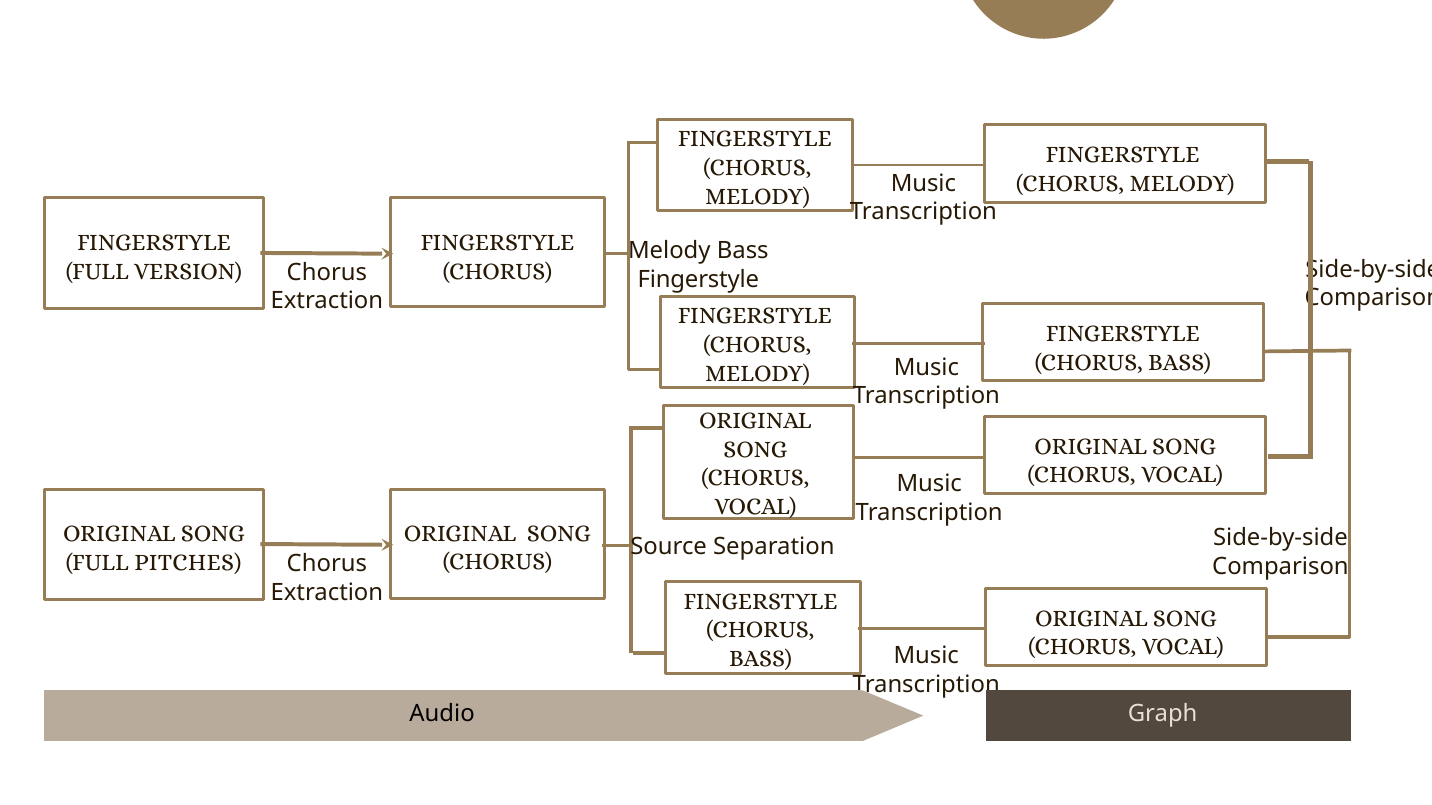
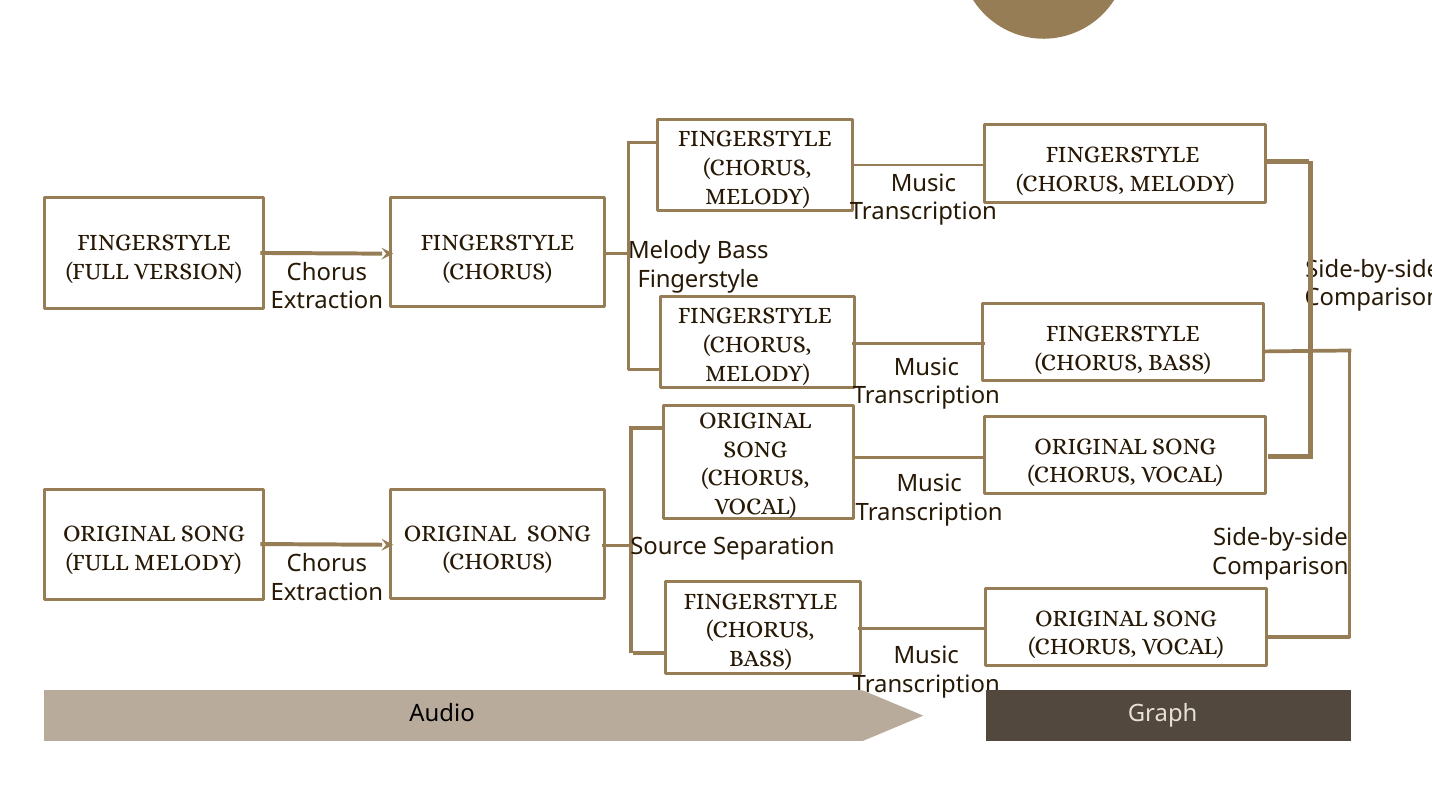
FULL PITCHES: PITCHES -> MELODY (188, 563)
